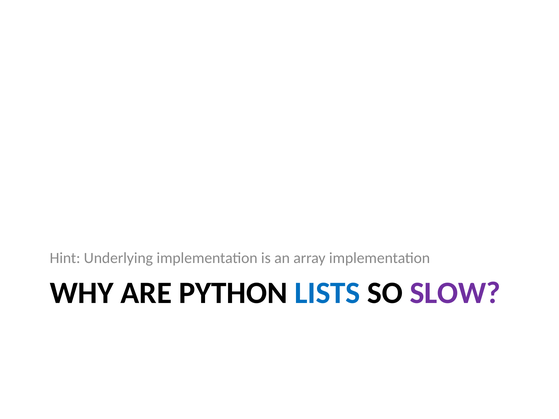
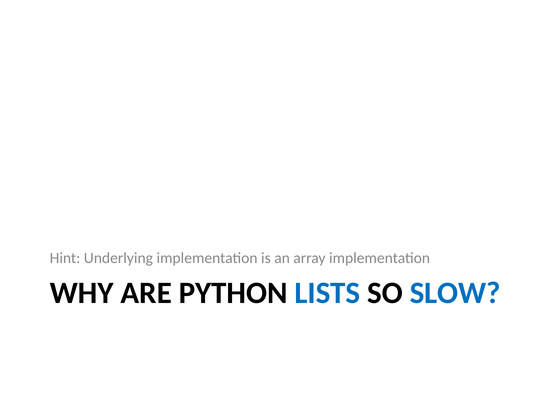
SLOW colour: purple -> blue (455, 293)
